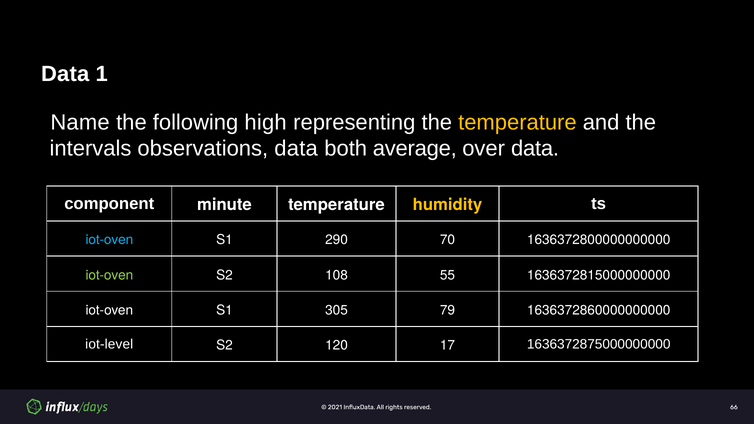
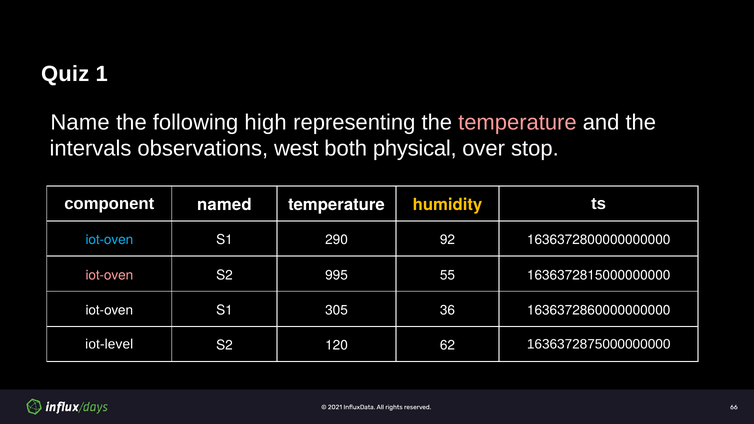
Data: Data -> Quiz (65, 74)
temperature colour: yellow -> pink (517, 122)
observations data: data -> west (296, 149)
average: average -> physical (415, 149)
over data: data -> stop (535, 149)
minute: minute -> named (224, 205)
70: 70 -> 92 (448, 240)
iot-oven colour: light green -> pink (109, 275)
108: 108 -> 995 (337, 275)
79: 79 -> 36 (448, 310)
17: 17 -> 62 (448, 345)
